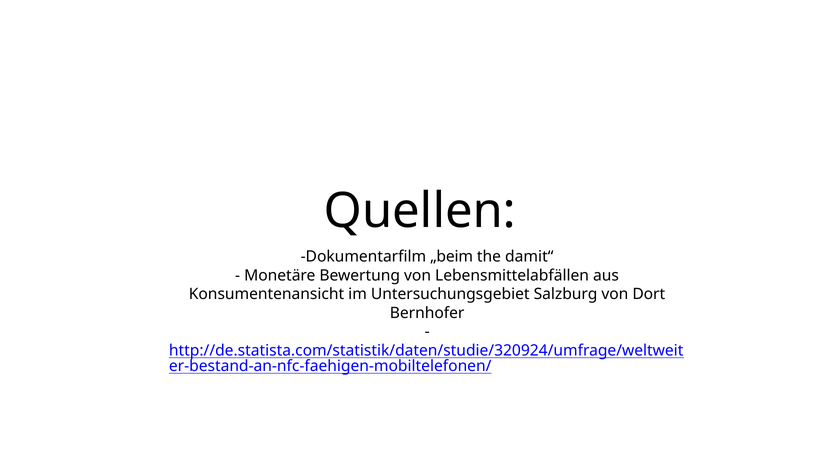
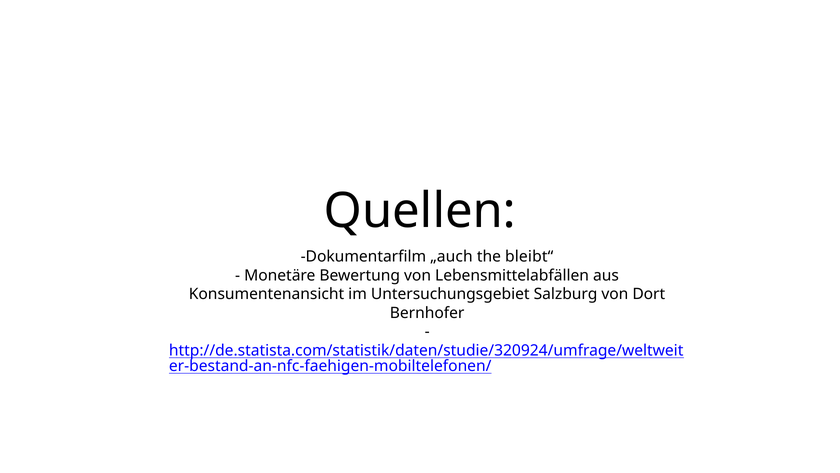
„beim: „beim -> „auch (451, 257)
damit“: damit“ -> bleibt“ (529, 257)
